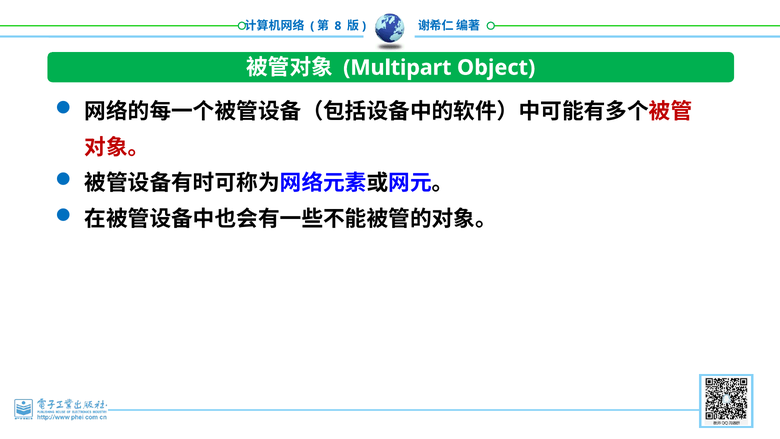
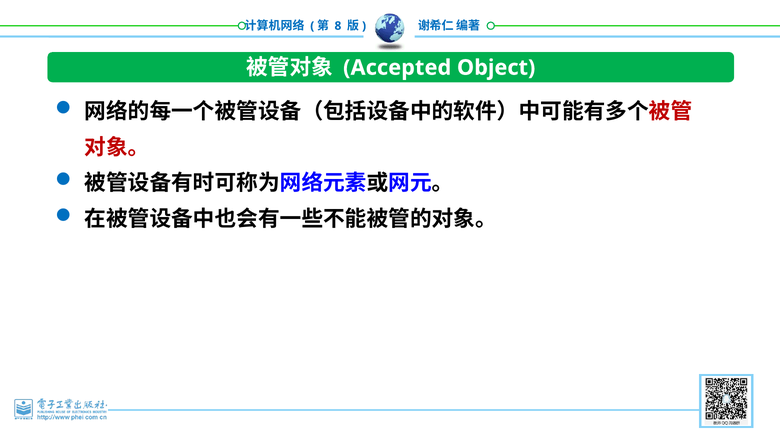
Multipart: Multipart -> Accepted (397, 68)
